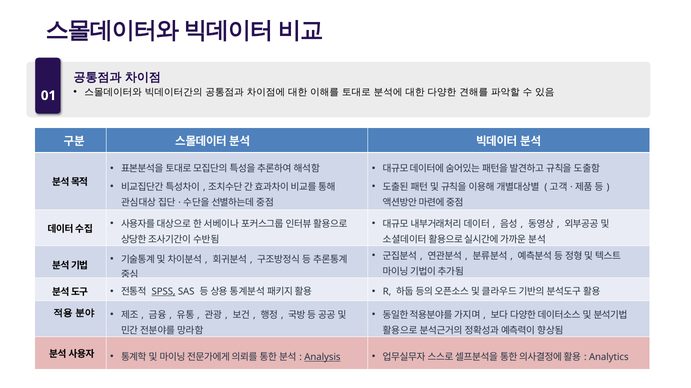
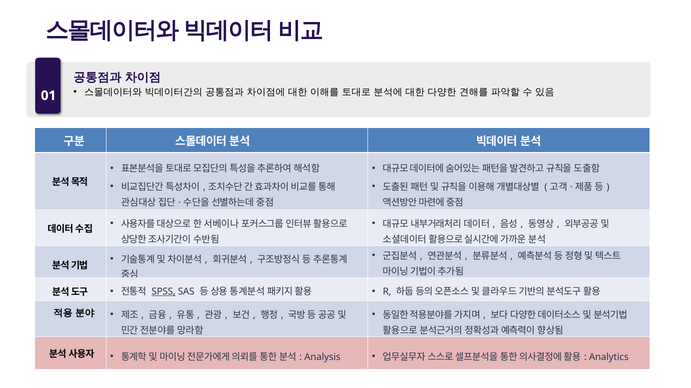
Analysis underline: present -> none (322, 358)
